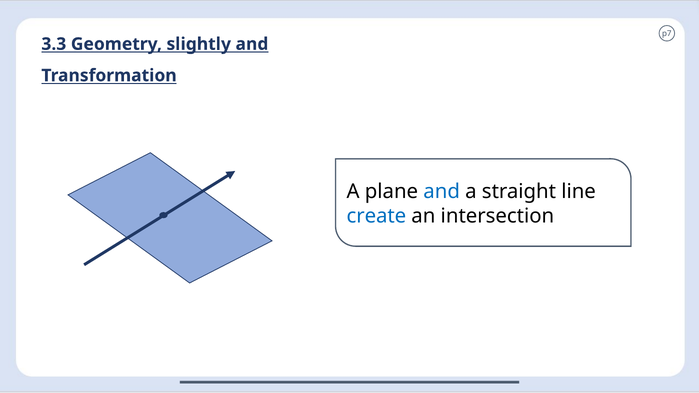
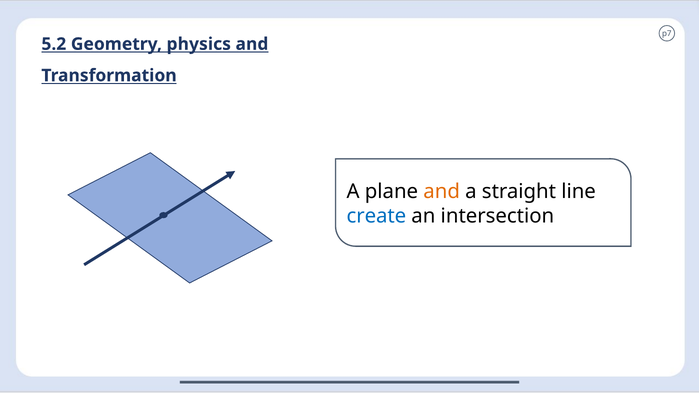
3.3: 3.3 -> 5.2 (54, 44)
slightly: slightly -> physics (199, 44)
and colour: blue -> orange (442, 192)
